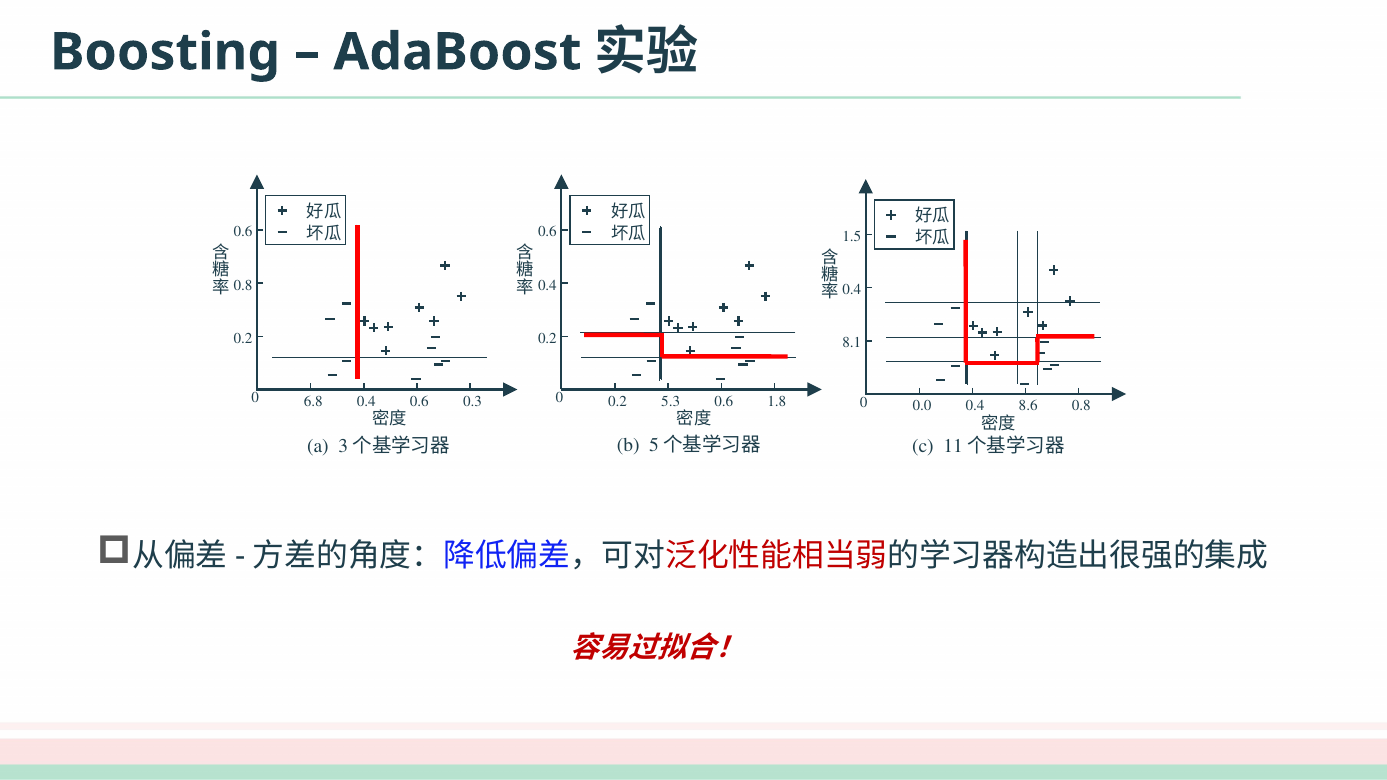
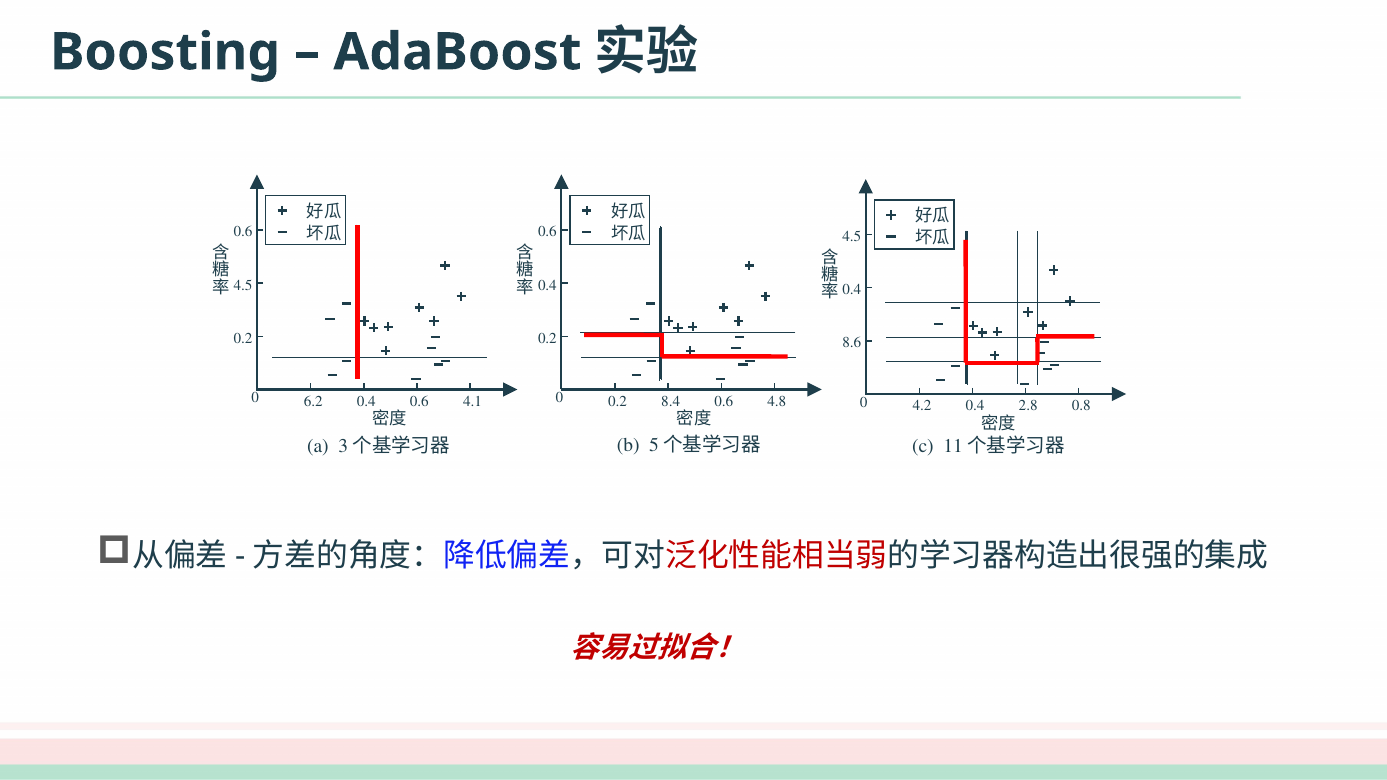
1.5: 1.5 -> 4.5 (852, 237)
0.8: 0.8 -> 4.5 (243, 285)
8.1: 8.1 -> 8.6 (852, 343)
6.8: 6.8 -> 6.2 (313, 401)
0.3: 0.3 -> 4.1 (472, 401)
5.3: 5.3 -> 8.4 (671, 401)
1.8: 1.8 -> 4.8 (777, 401)
0.0: 0.0 -> 4.2 (922, 406)
8.6: 8.6 -> 2.8 (1028, 406)
